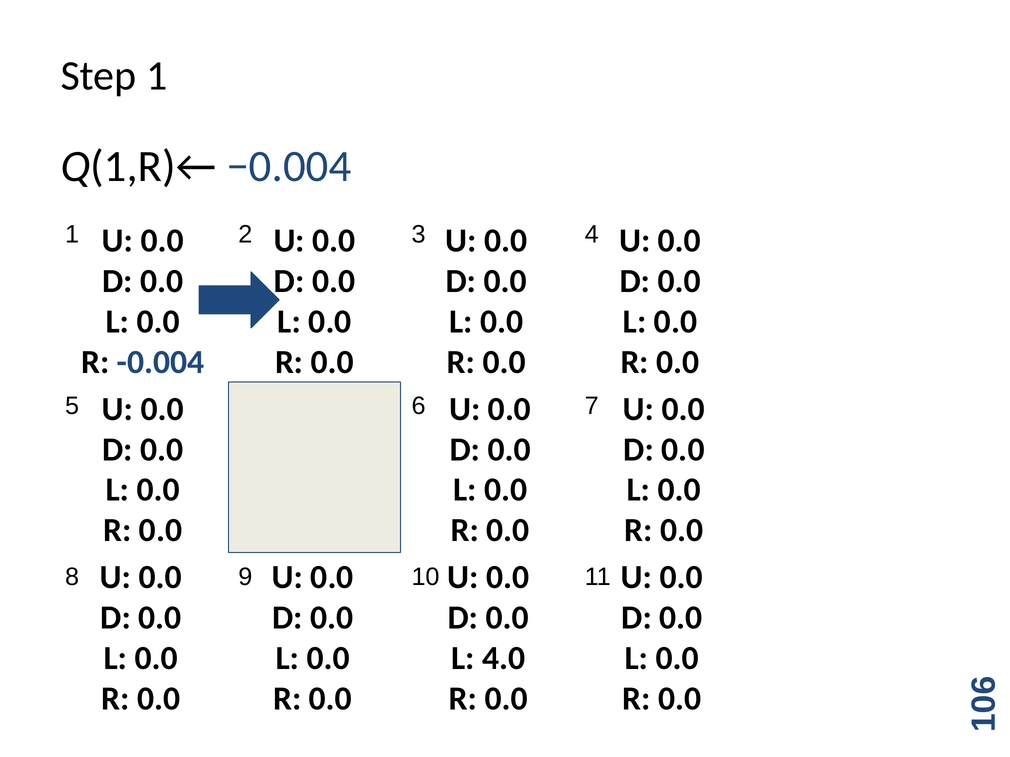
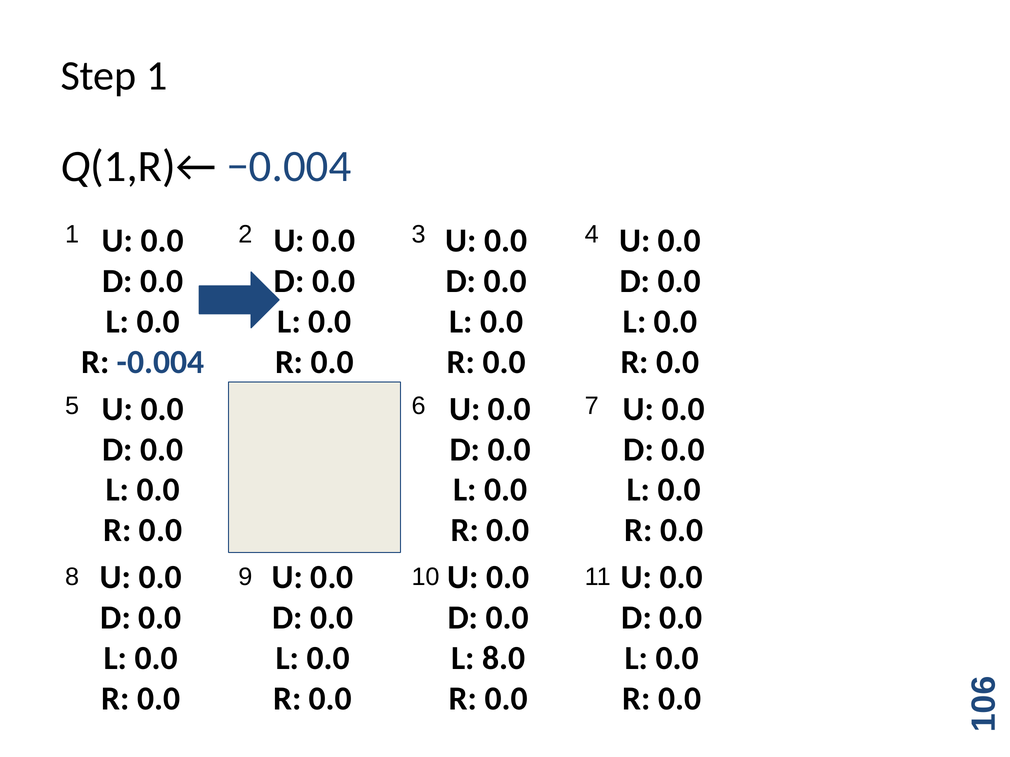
4.0: 4.0 -> 8.0 (504, 658)
